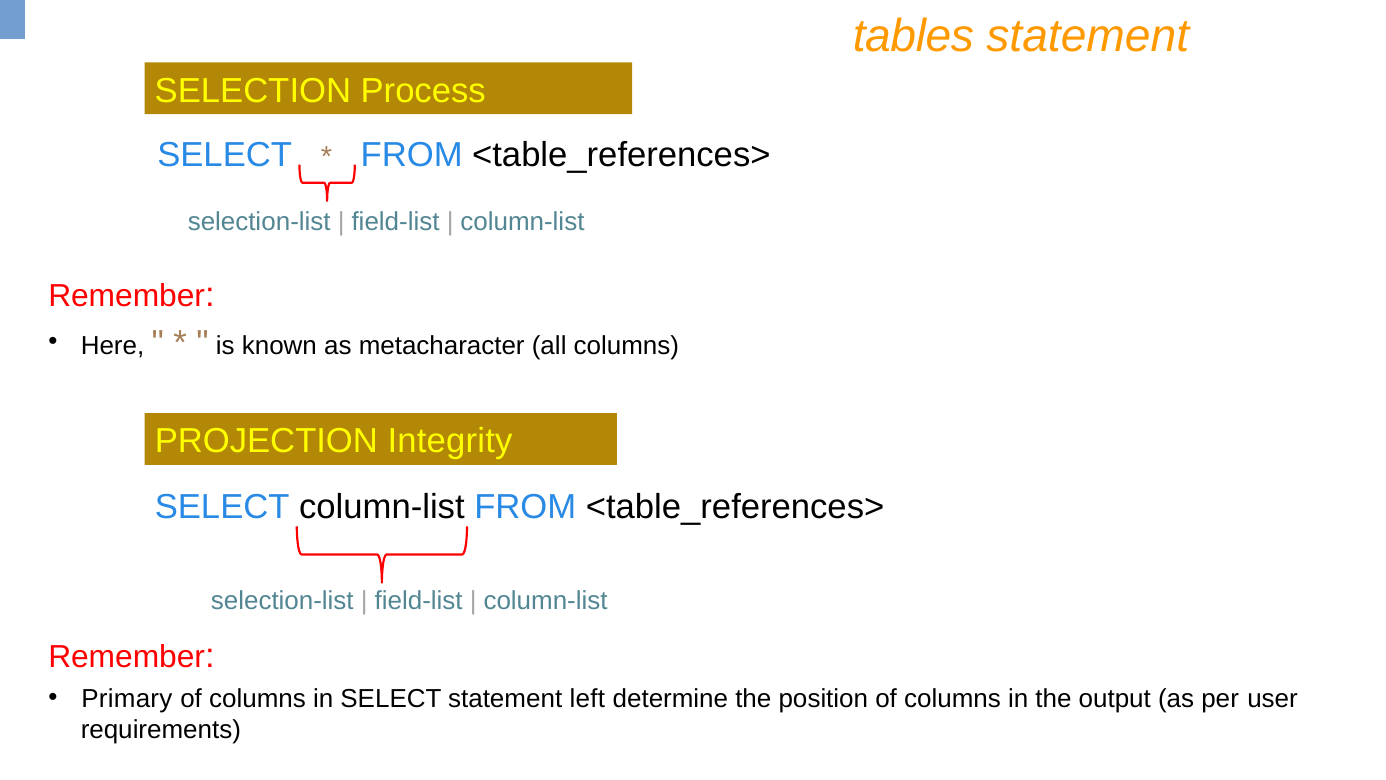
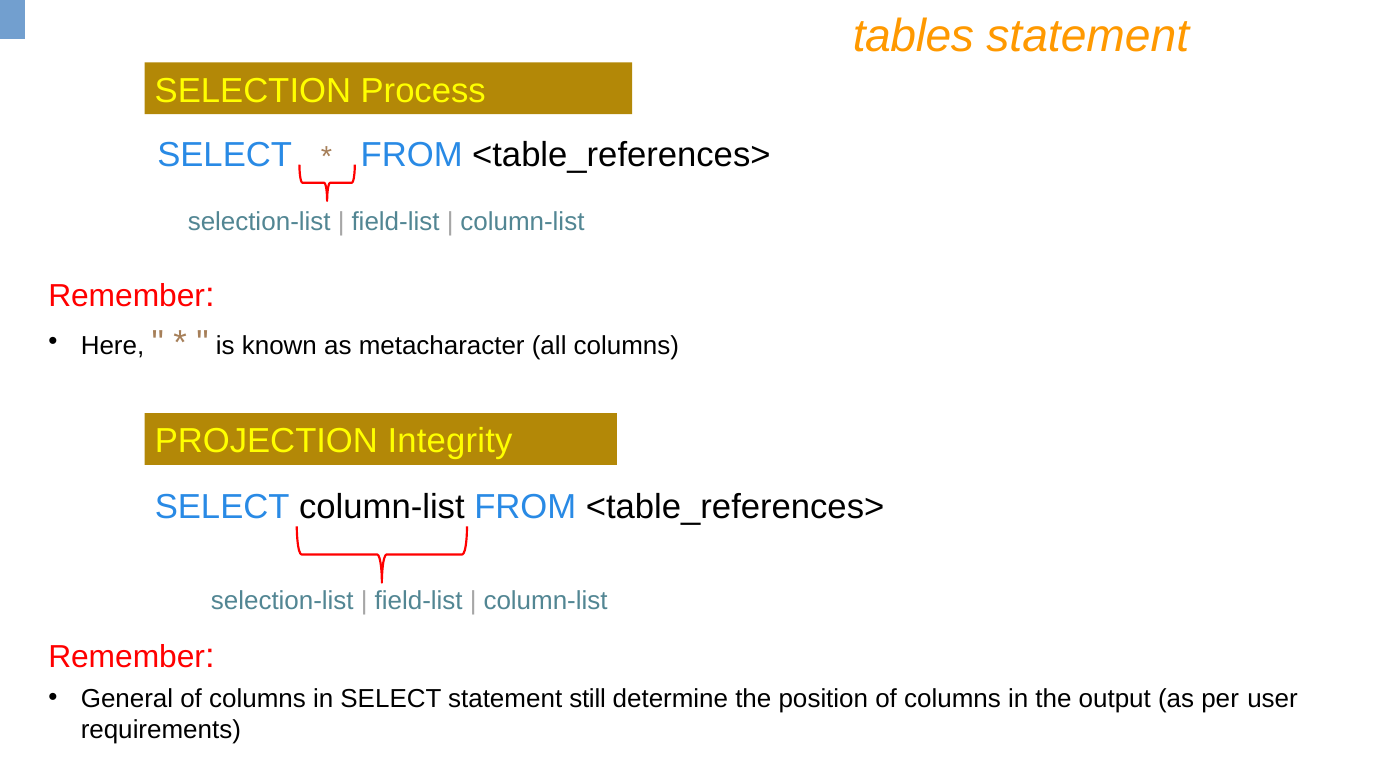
Primary: Primary -> General (127, 698)
left: left -> still (588, 698)
